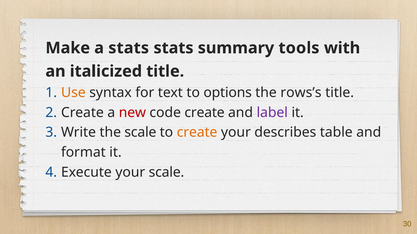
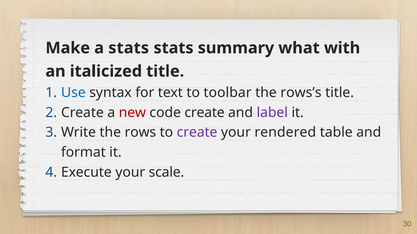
tools: tools -> what (299, 48)
Use colour: orange -> blue (73, 93)
options: options -> toolbar (228, 93)
the scale: scale -> rows (140, 133)
create colour: orange -> purple (197, 133)
describes: describes -> rendered (285, 133)
